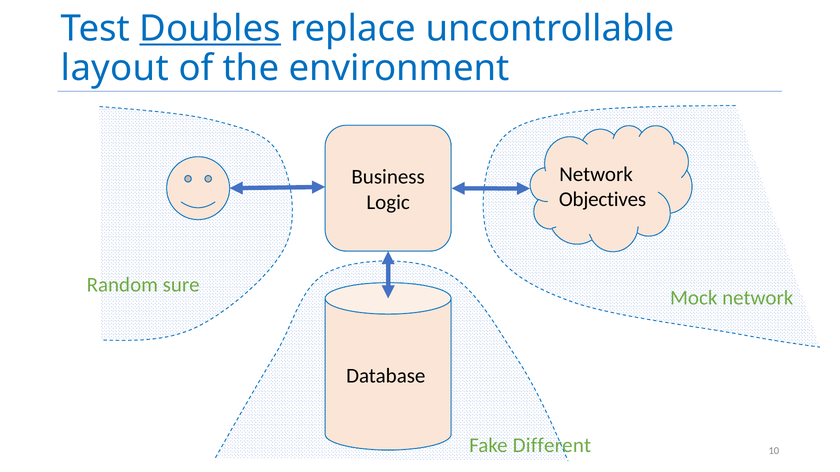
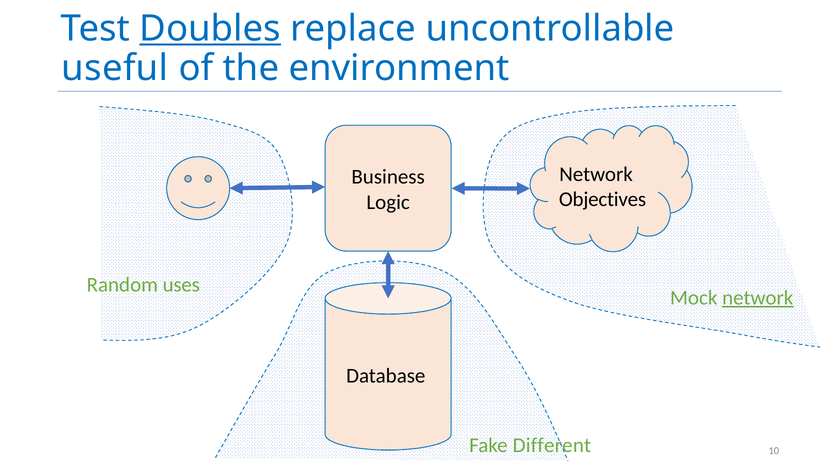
layout: layout -> useful (115, 68)
sure: sure -> uses (181, 285)
network underline: none -> present (758, 298)
